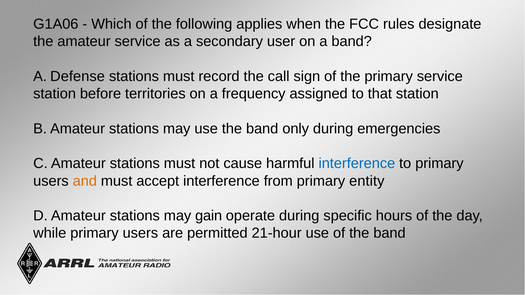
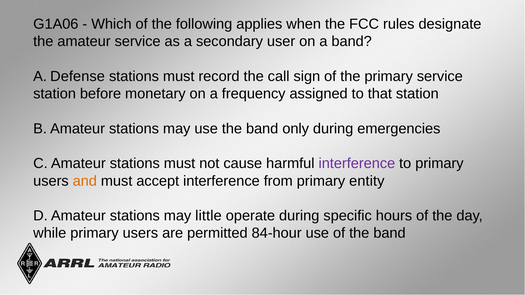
territories: territories -> monetary (155, 94)
interference colour: blue -> purple (357, 164)
gain: gain -> little (208, 216)
21-hour: 21-hour -> 84-hour (277, 233)
